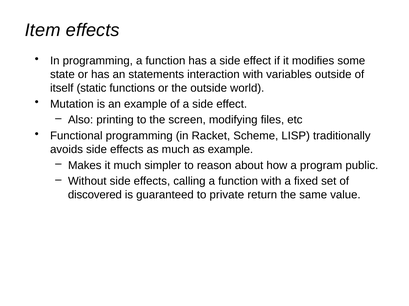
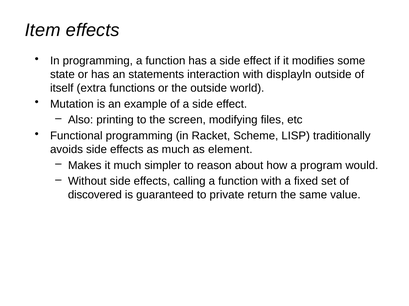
variables: variables -> displayln (289, 75)
static: static -> extra (91, 88)
as example: example -> element (230, 150)
public: public -> would (362, 166)
